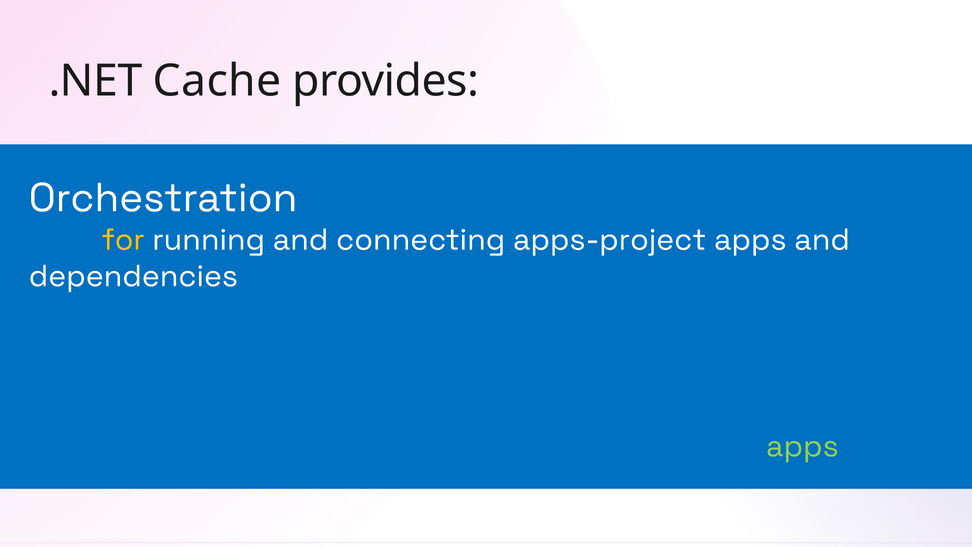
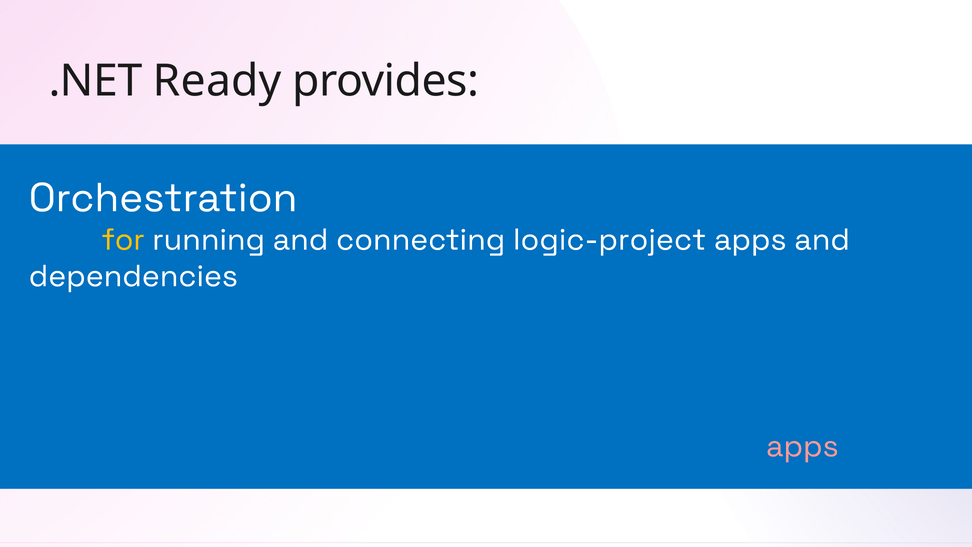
Cache: Cache -> Ready (217, 81)
apps-project: apps-project -> logic-project (610, 240)
apps colour: light green -> pink (802, 446)
